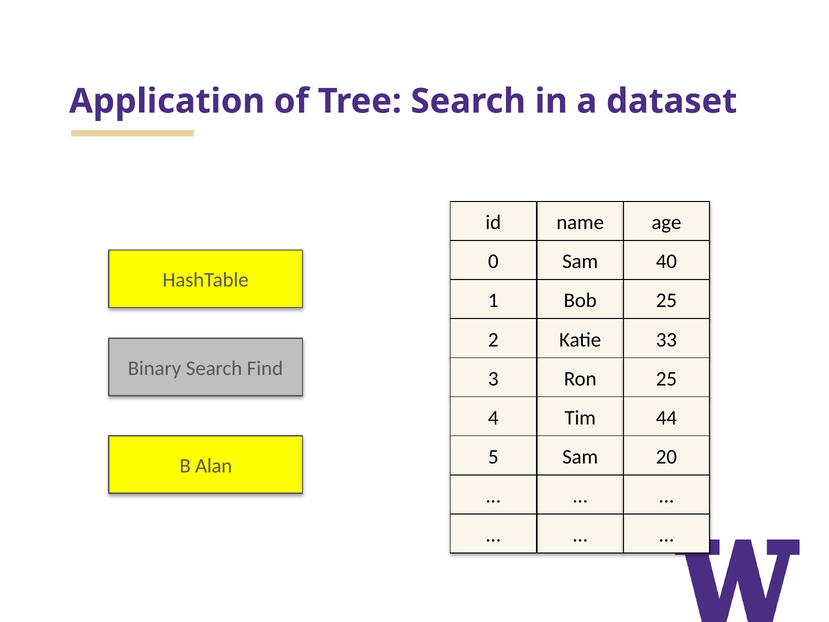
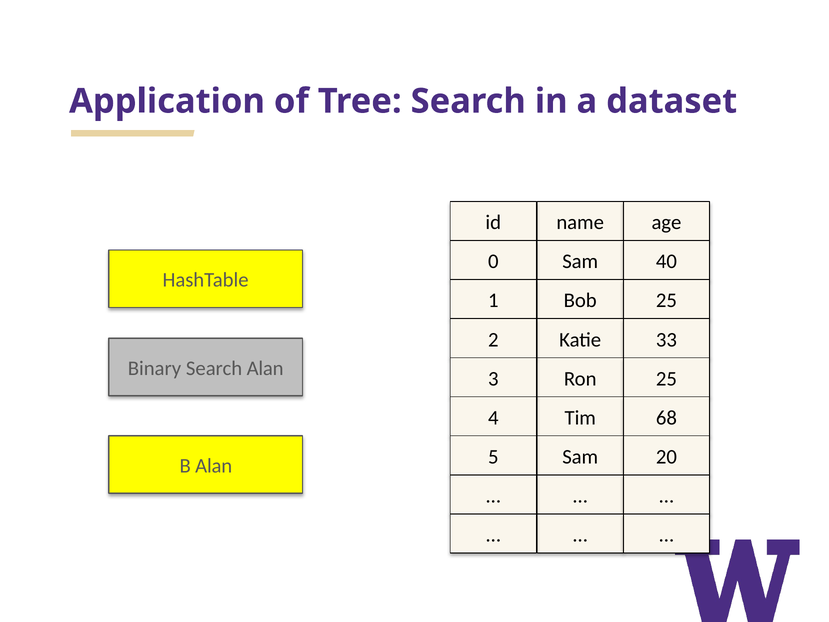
Search Find: Find -> Alan (265, 368)
44: 44 -> 68 (666, 418)
